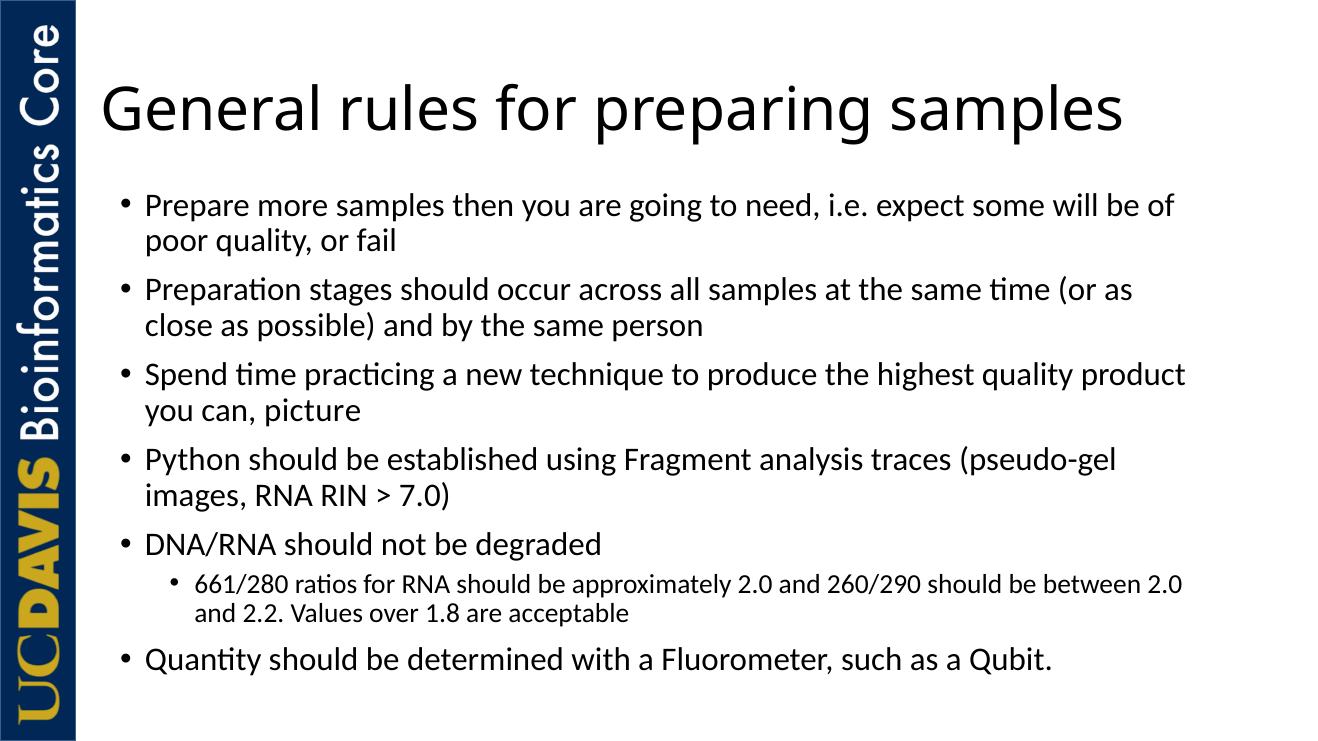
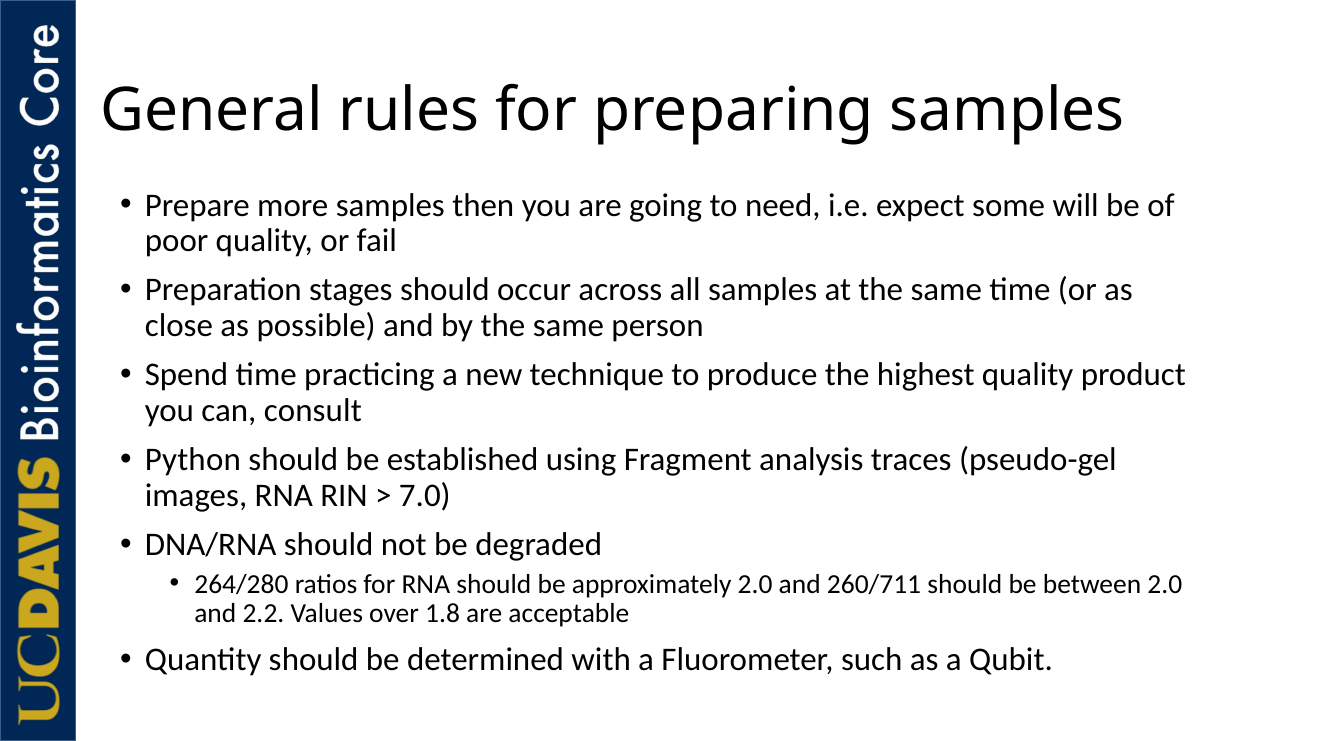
picture: picture -> consult (313, 411)
661/280: 661/280 -> 264/280 (241, 584)
260/290: 260/290 -> 260/711 (874, 584)
